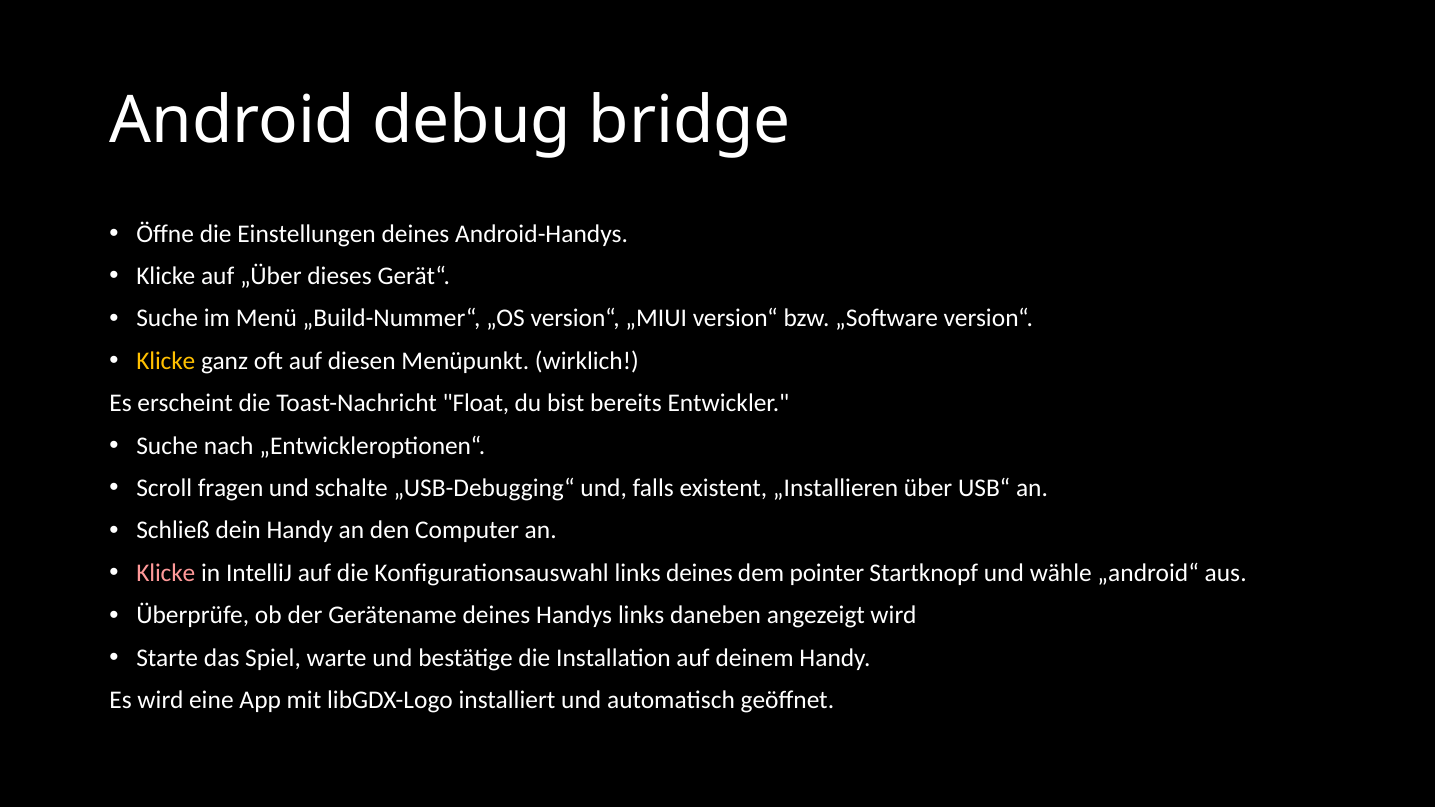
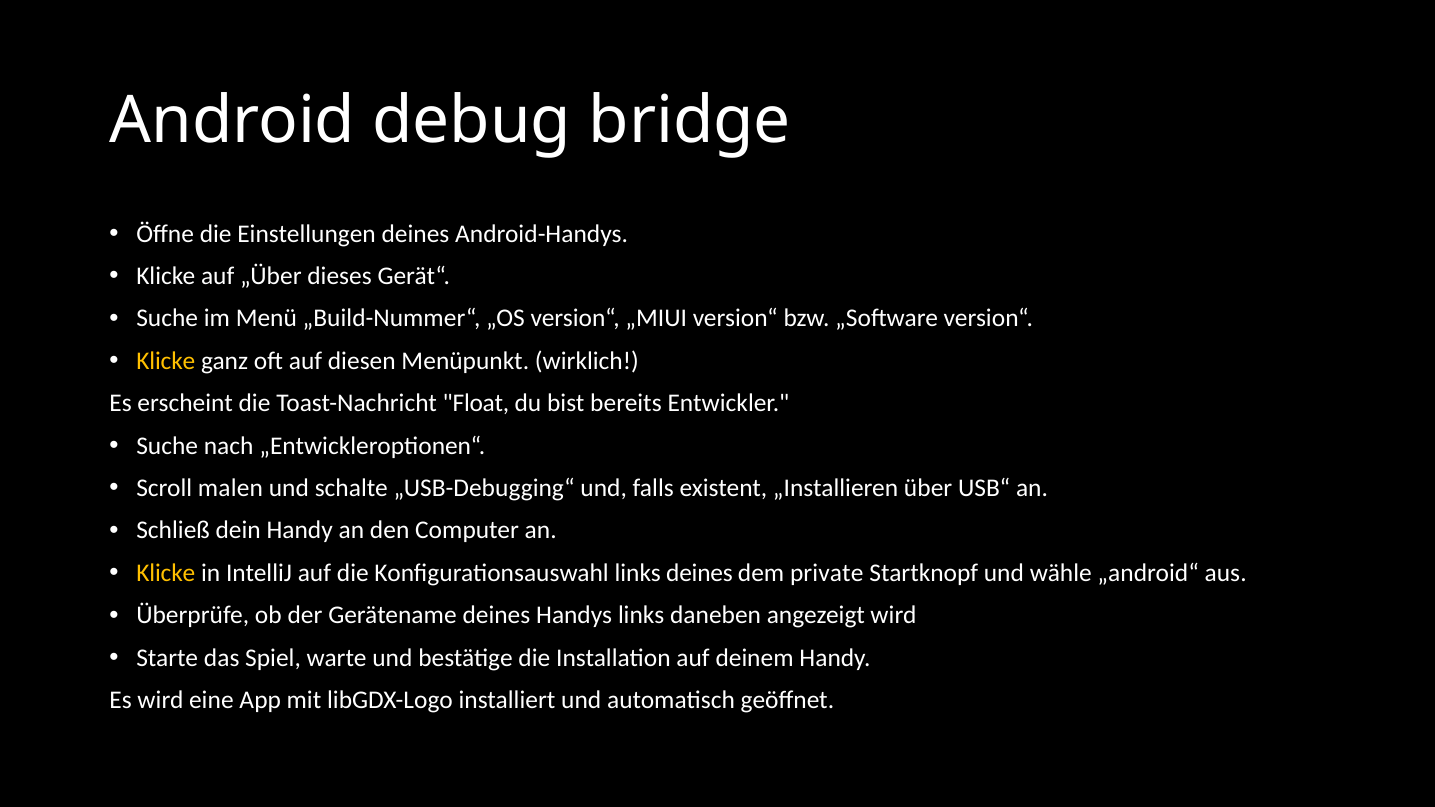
fragen: fragen -> malen (230, 488)
Klicke colour: pink -> yellow (166, 573)
pointer: pointer -> private (827, 573)
